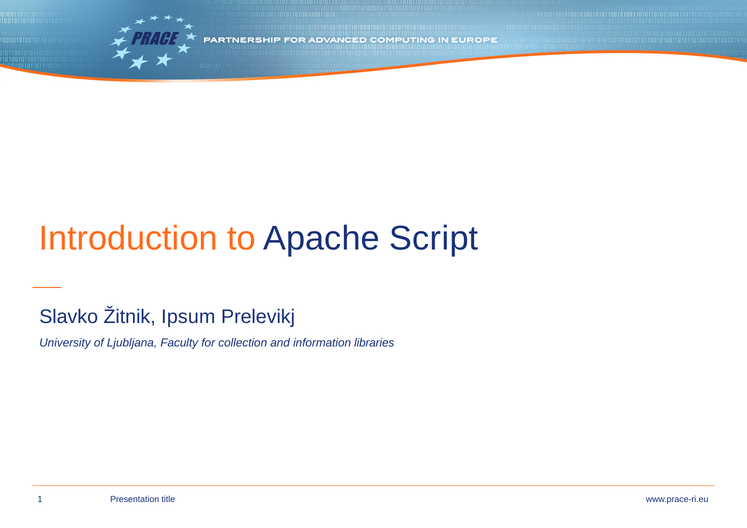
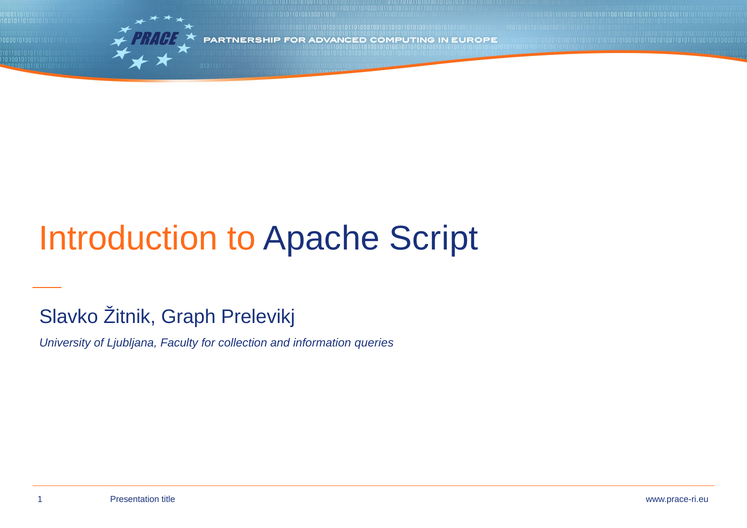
Ipsum: Ipsum -> Graph (188, 317)
libraries: libraries -> queries (374, 343)
